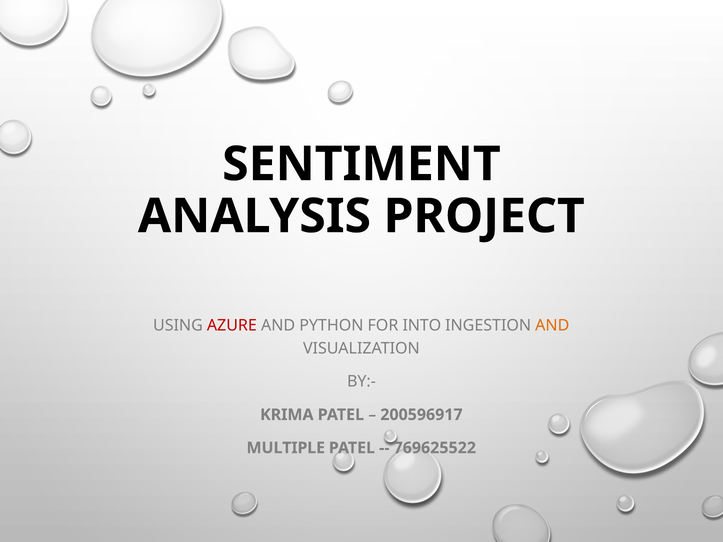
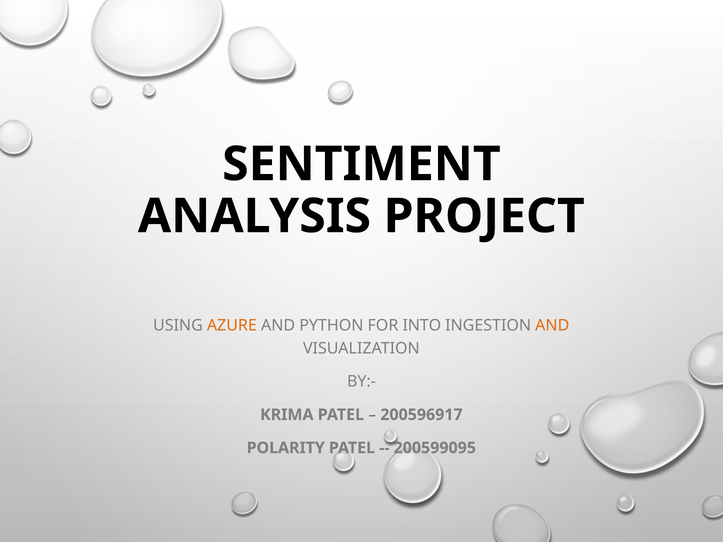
AZURE colour: red -> orange (232, 325)
MULTIPLE: MULTIPLE -> POLARITY (286, 448)
769625522: 769625522 -> 200599095 (435, 448)
